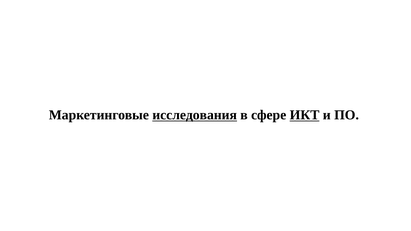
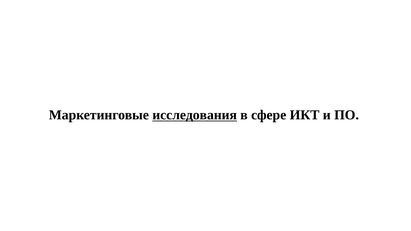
ИКТ underline: present -> none (305, 115)
